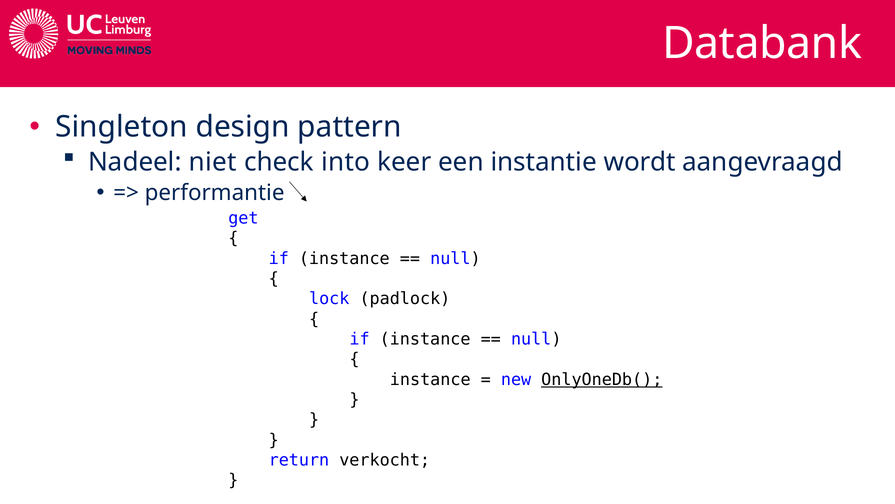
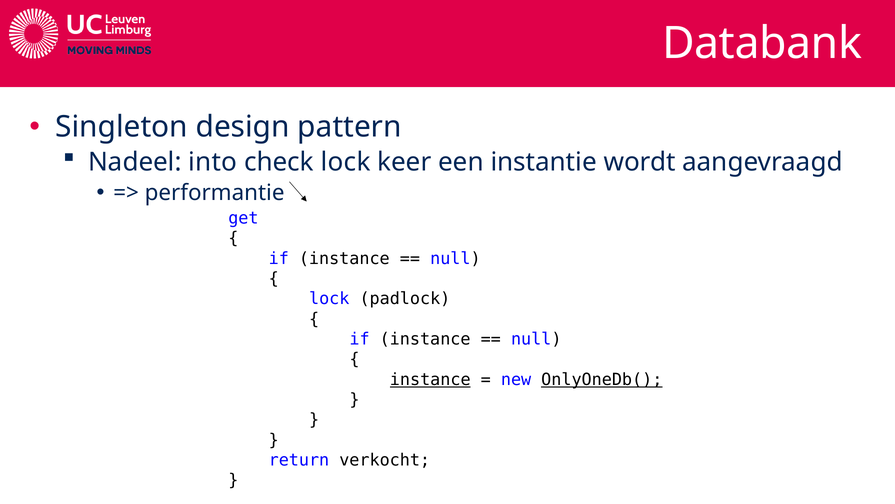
niet: niet -> into (213, 162)
check into: into -> lock (346, 162)
instance underline: none -> present (430, 379)
